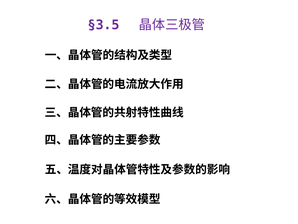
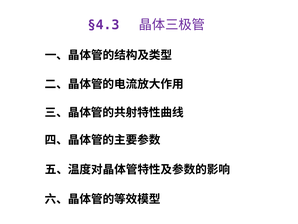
§3.5: §3.5 -> §4.3 (104, 25)
